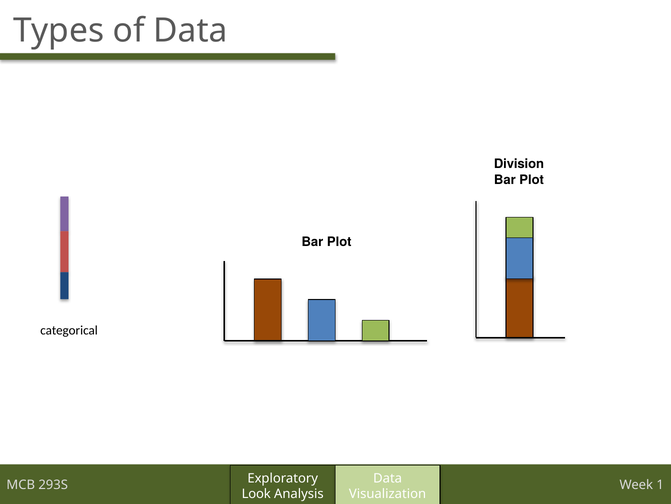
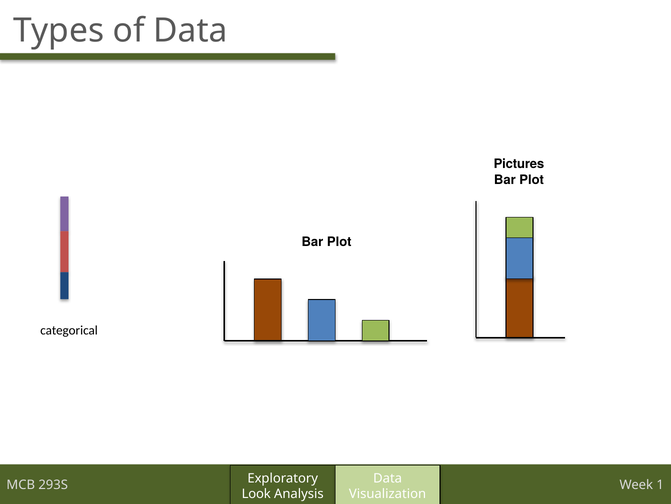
Division: Division -> Pictures (519, 164)
